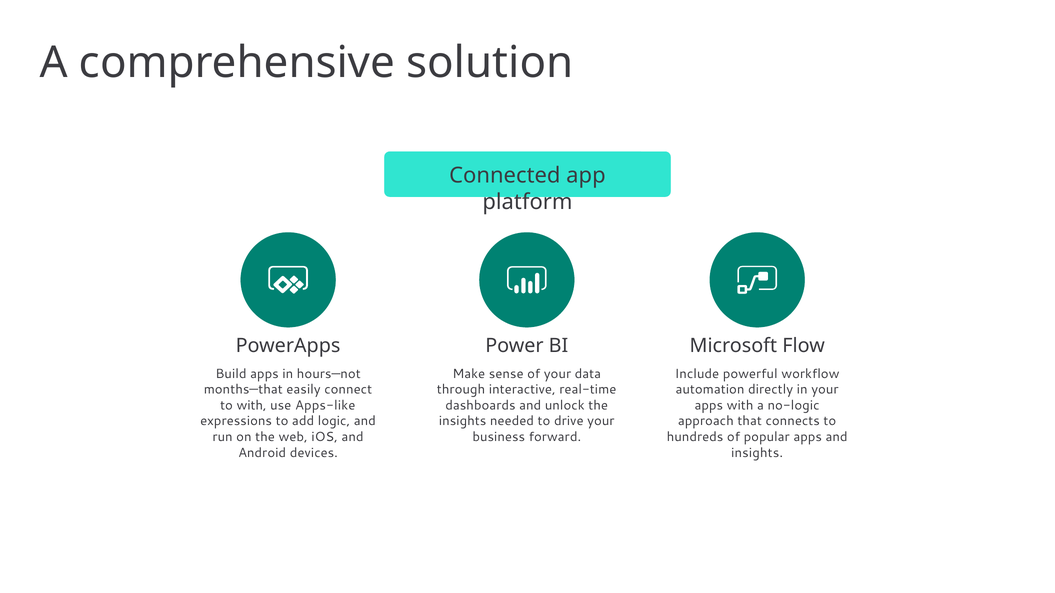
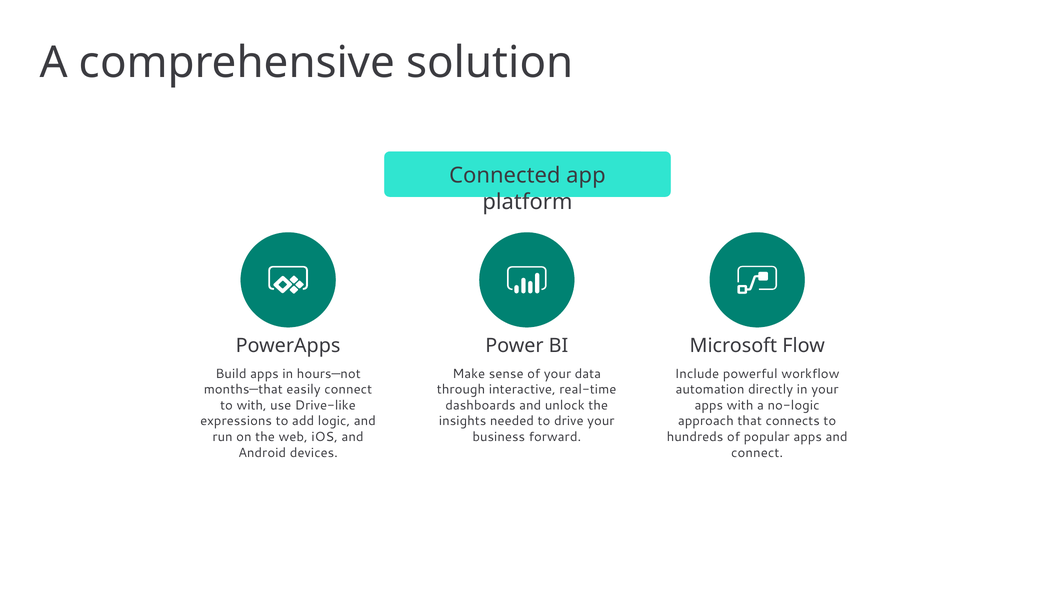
Apps-like: Apps-like -> Drive-like (325, 406)
insights: insights -> connect (757, 453)
